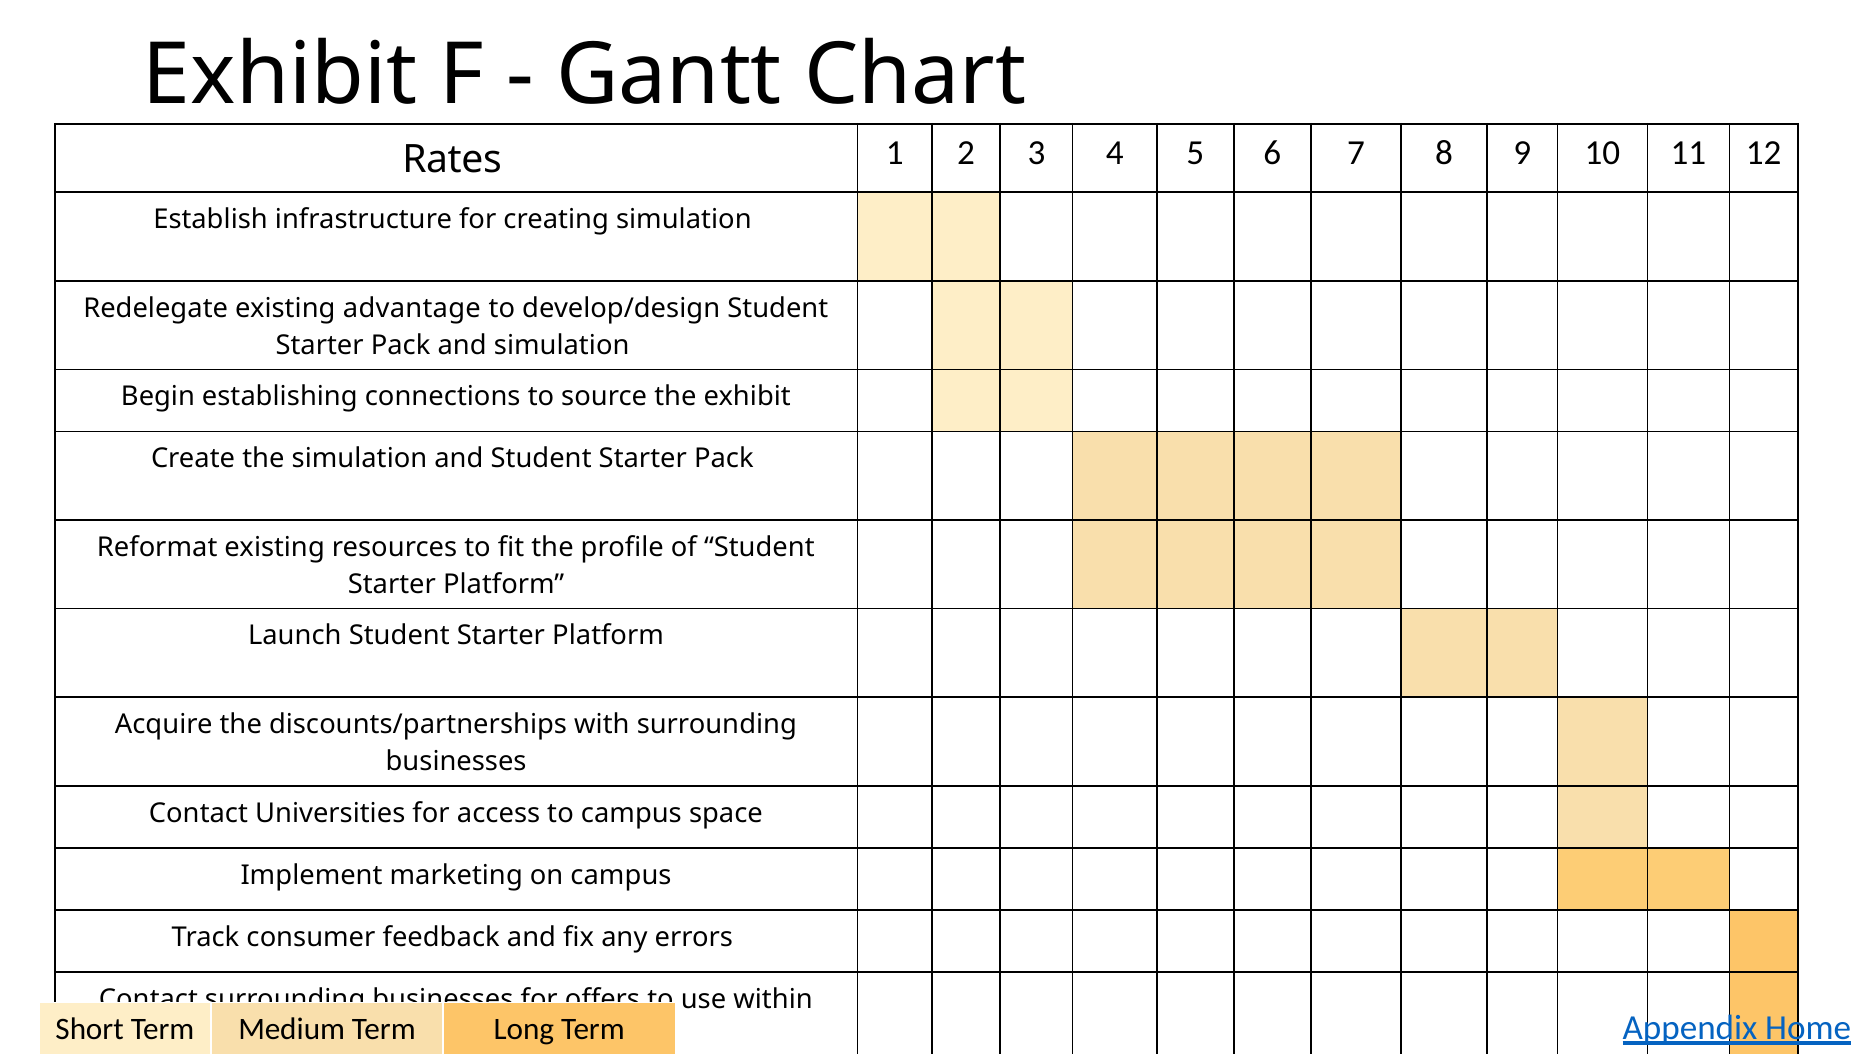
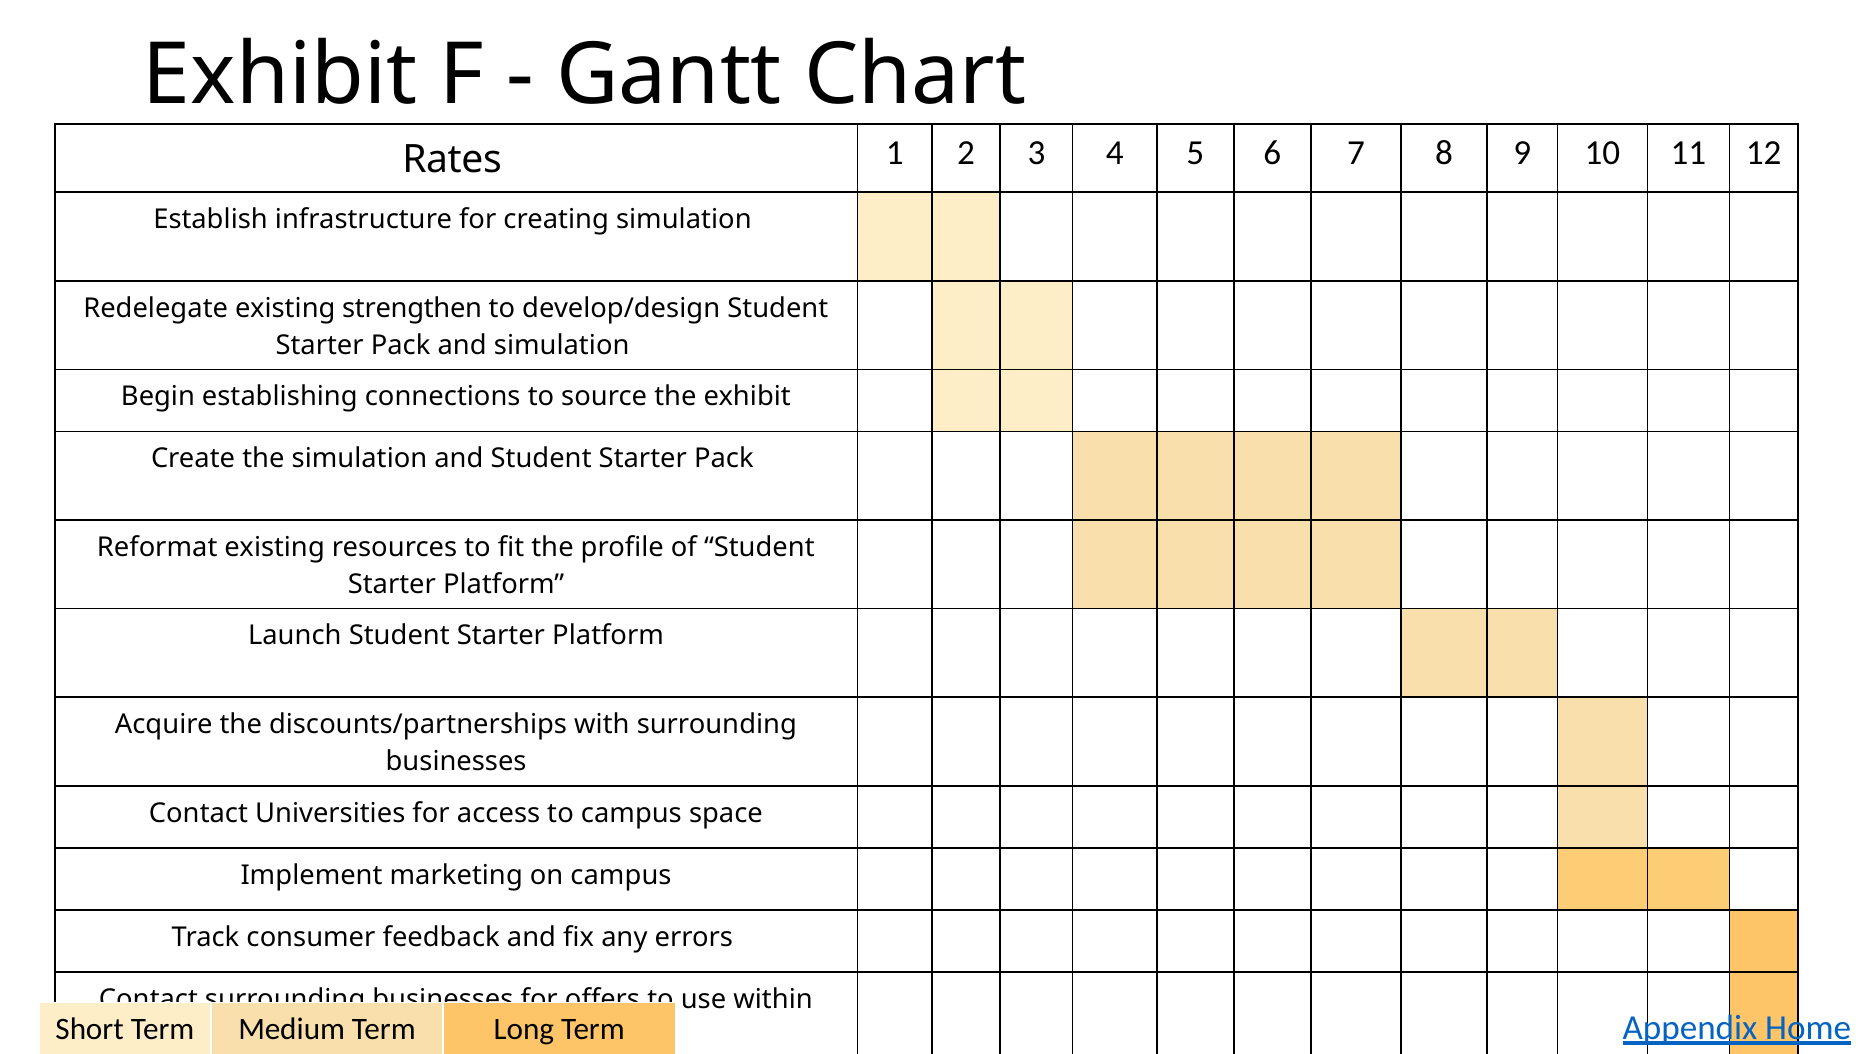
advantage: advantage -> strengthen (412, 308)
